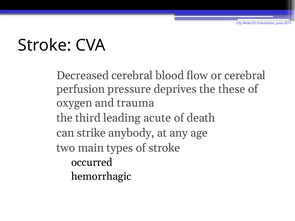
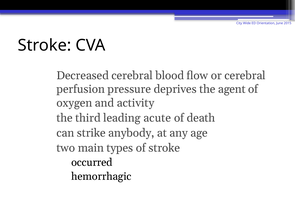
these: these -> agent (232, 89)
trauma: trauma -> activity (136, 103)
